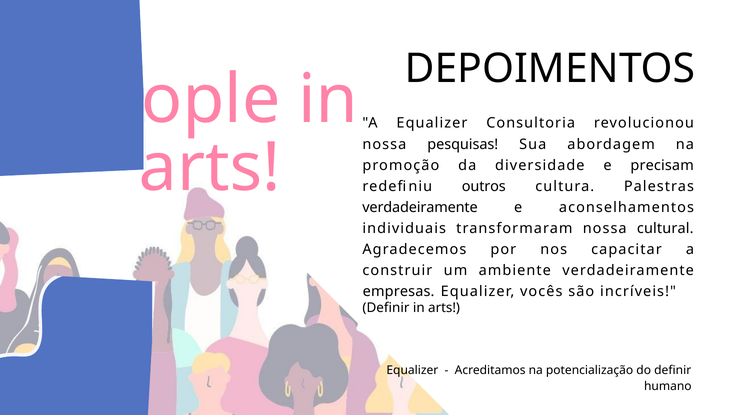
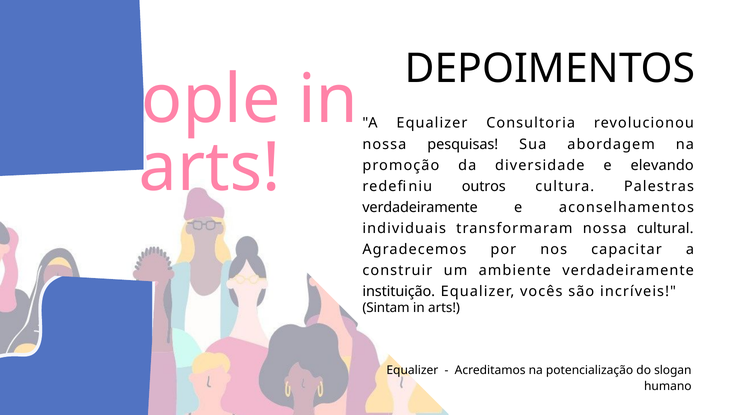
precisam: precisam -> elevando (662, 165)
empresas: empresas -> instituição (399, 291)
Definir: Definir -> Sintam (386, 308)
do definir: definir -> slogan (673, 370)
